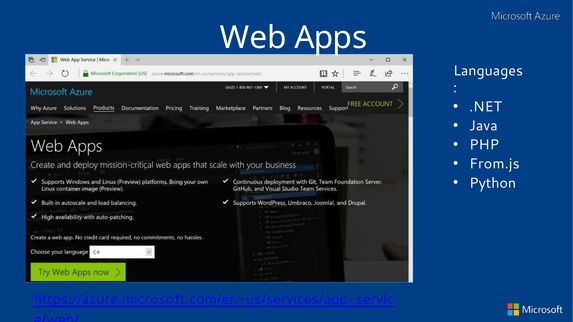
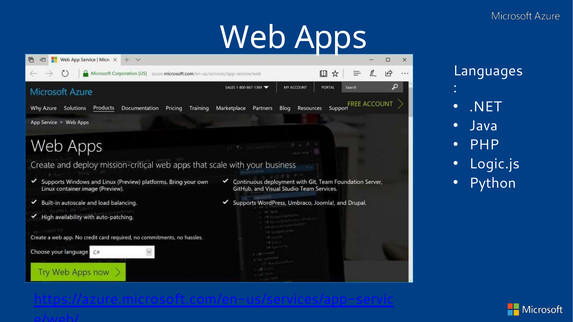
From.js: From.js -> Logic.js (494, 164)
